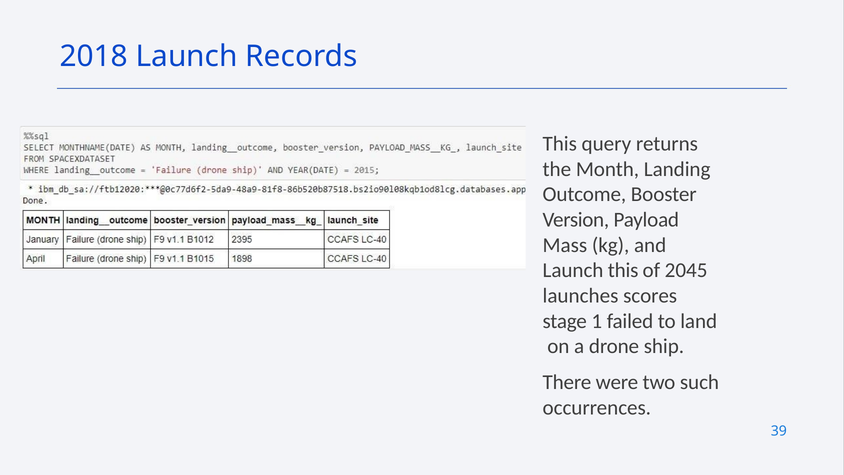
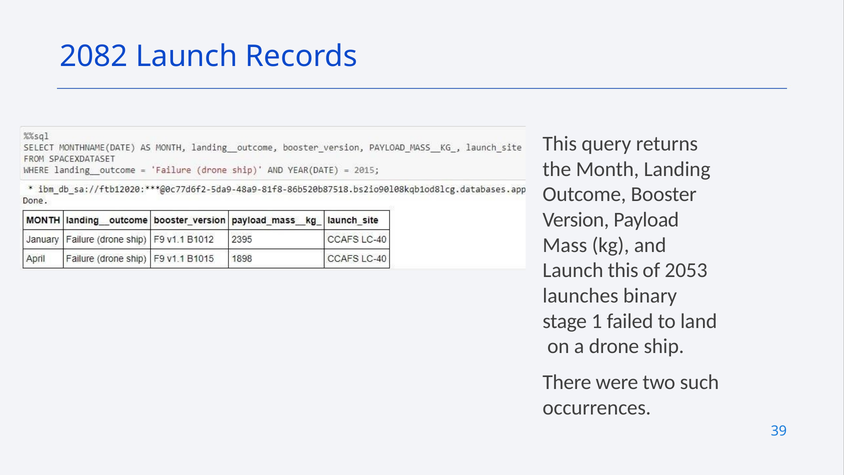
2018: 2018 -> 2082 (94, 56)
2045: 2045 -> 2053 (686, 270)
scores: scores -> binary (650, 296)
